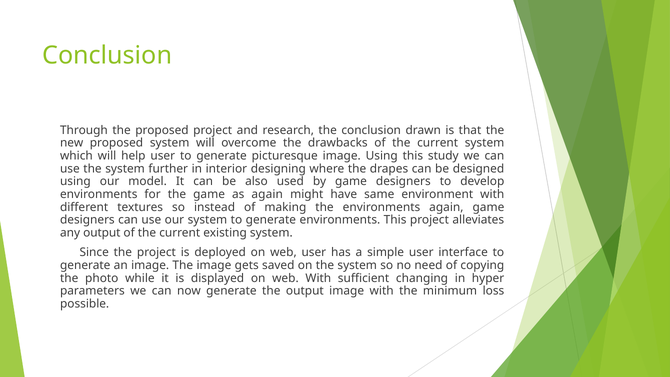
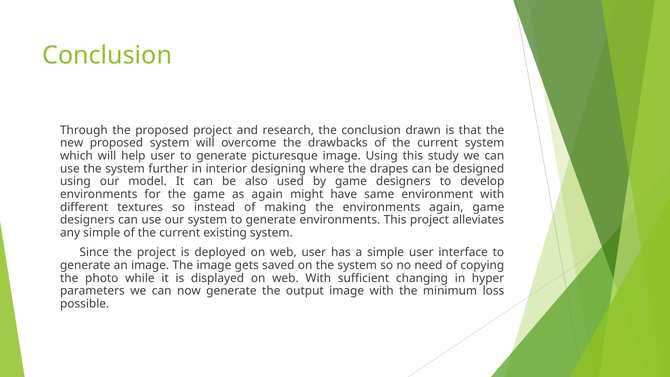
any output: output -> simple (102, 233)
